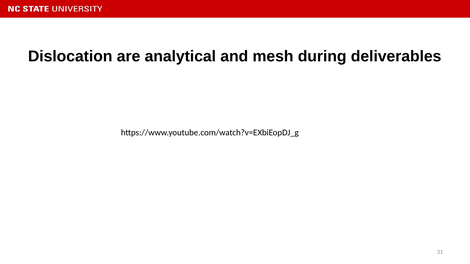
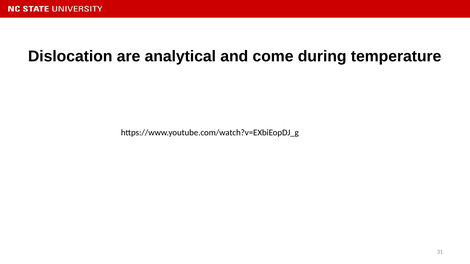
mesh: mesh -> come (273, 56)
deliverables: deliverables -> temperature (396, 56)
